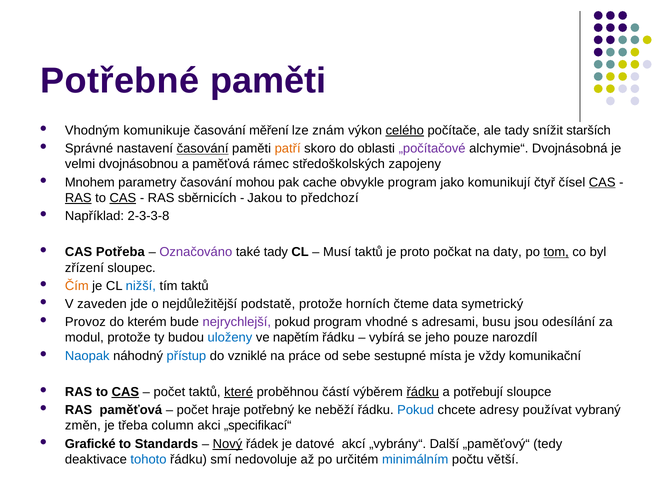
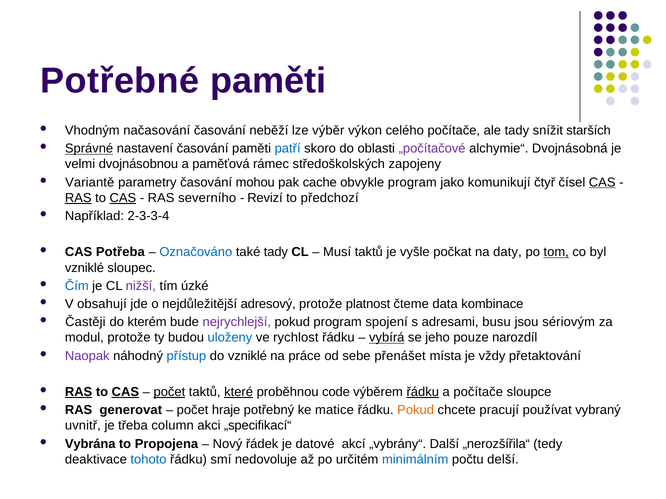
komunikuje: komunikuje -> načasování (157, 131)
měření: měření -> neběží (269, 131)
znám: znám -> výběr (328, 131)
celého underline: present -> none (405, 131)
Správné underline: none -> present (89, 149)
časování underline: present -> none (203, 149)
patří colour: orange -> blue (288, 149)
Mnohem: Mnohem -> Variantě (90, 182)
sběrnicích: sběrnicích -> severního (207, 198)
Jakou: Jakou -> Revizí (265, 198)
2-3-3-8: 2-3-3-8 -> 2-3-3-4 (148, 216)
Označováno colour: purple -> blue (196, 252)
proto: proto -> vyšle (415, 252)
zřízení: zřízení -> vzniklé (84, 268)
Čím colour: orange -> blue (77, 286)
nižší colour: blue -> purple (141, 286)
tím taktů: taktů -> úzké (195, 286)
zaveden: zaveden -> obsahují (102, 304)
podstatě: podstatě -> adresový (268, 304)
horních: horních -> platnost (368, 304)
symetrický: symetrický -> kombinace (492, 304)
Provoz: Provoz -> Častěji (85, 322)
vhodné: vhodné -> spojení (387, 322)
odesílání: odesílání -> sériovým (569, 322)
napětím: napětím -> rychlost (296, 338)
vybírá underline: none -> present (387, 338)
Naopak colour: blue -> purple (87, 356)
sestupné: sestupné -> přenášet (400, 356)
komunikační: komunikační -> přetaktování (545, 356)
RAS underline: none -> present (79, 392)
počet underline: none -> present (169, 392)
částí: částí -> code (336, 392)
a potřebují: potřebují -> počítače (478, 392)
RAS paměťová: paměťová -> generovat (131, 411)
neběží: neběží -> matice (334, 411)
Pokud colour: blue -> orange (416, 411)
adresy: adresy -> pracují (499, 411)
změn: změn -> uvnitř (83, 426)
Grafické: Grafické -> Vybrána (90, 444)
Standards: Standards -> Propojena (166, 444)
Nový underline: present -> none (228, 444)
„paměťový“: „paměťový“ -> „nerozšířila“ (496, 444)
větší: větší -> delší (503, 460)
